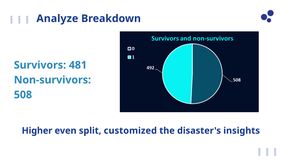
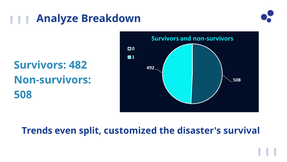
481: 481 -> 482 (78, 65)
Higher: Higher -> Trends (37, 130)
insights: insights -> survival (242, 130)
